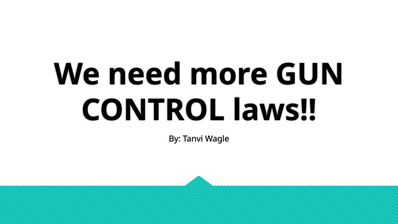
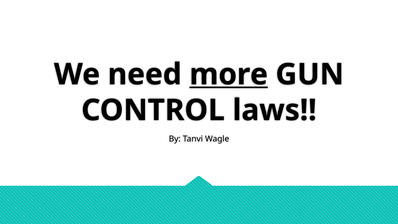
more underline: none -> present (229, 74)
